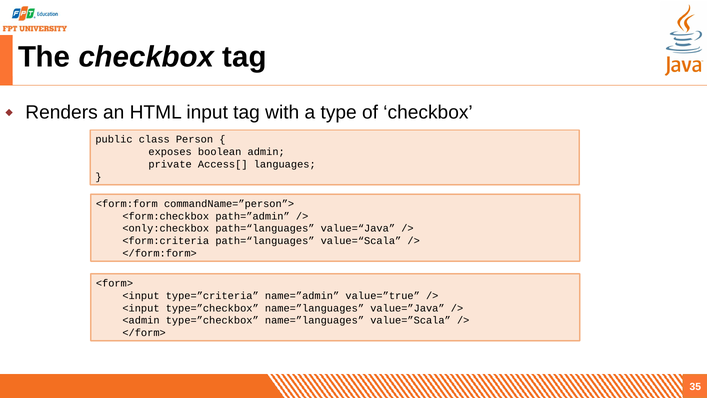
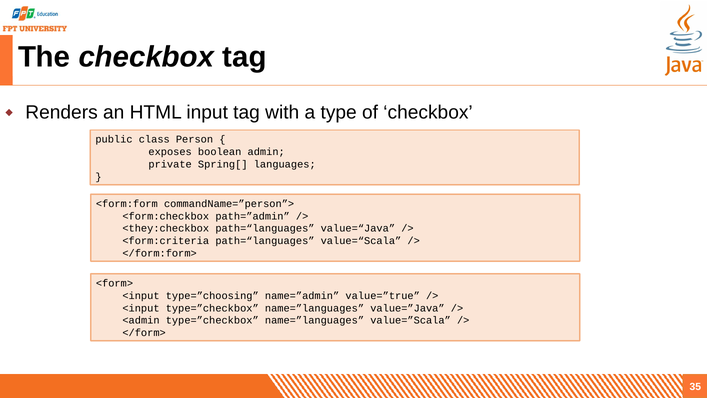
Access[: Access[ -> Spring[ (223, 164)
<only:checkbox: <only:checkbox -> <they:checkbox (166, 228)
type=”criteria: type=”criteria -> type=”choosing (212, 295)
